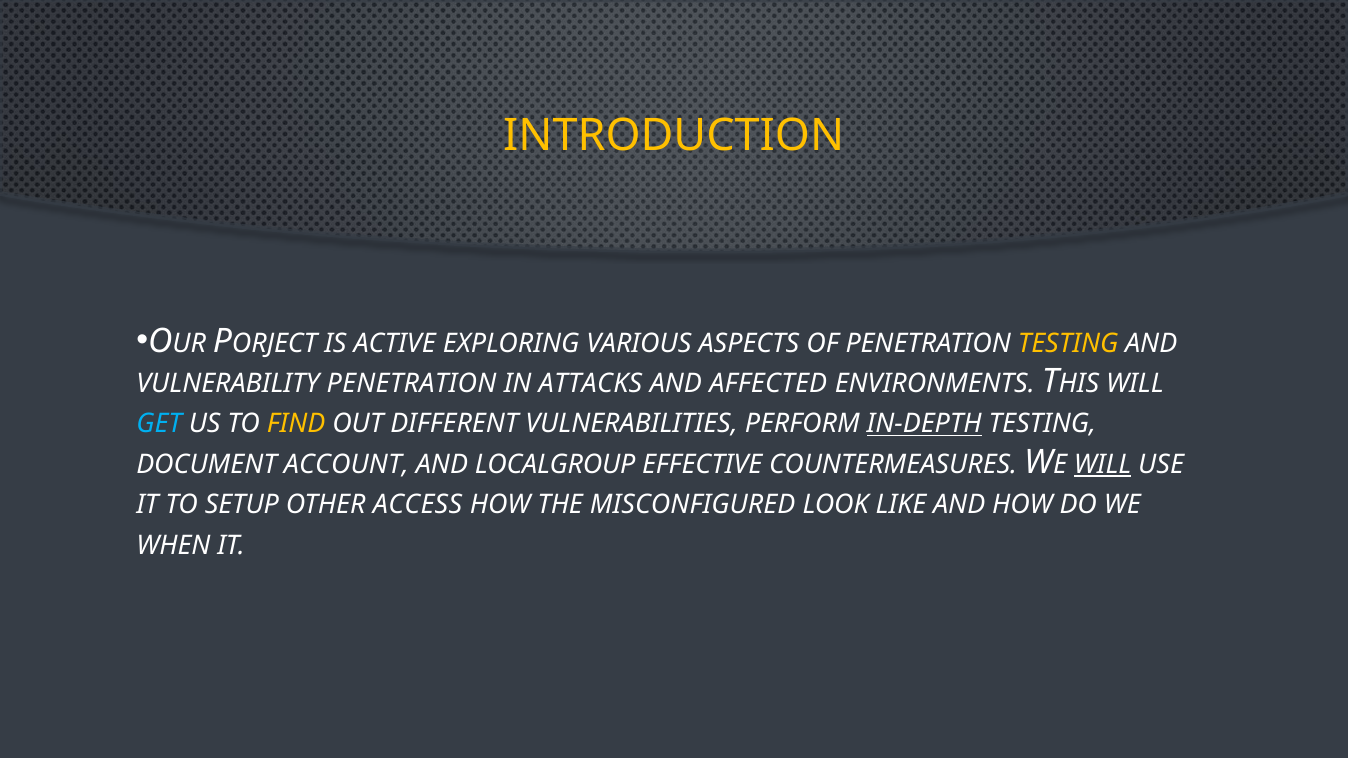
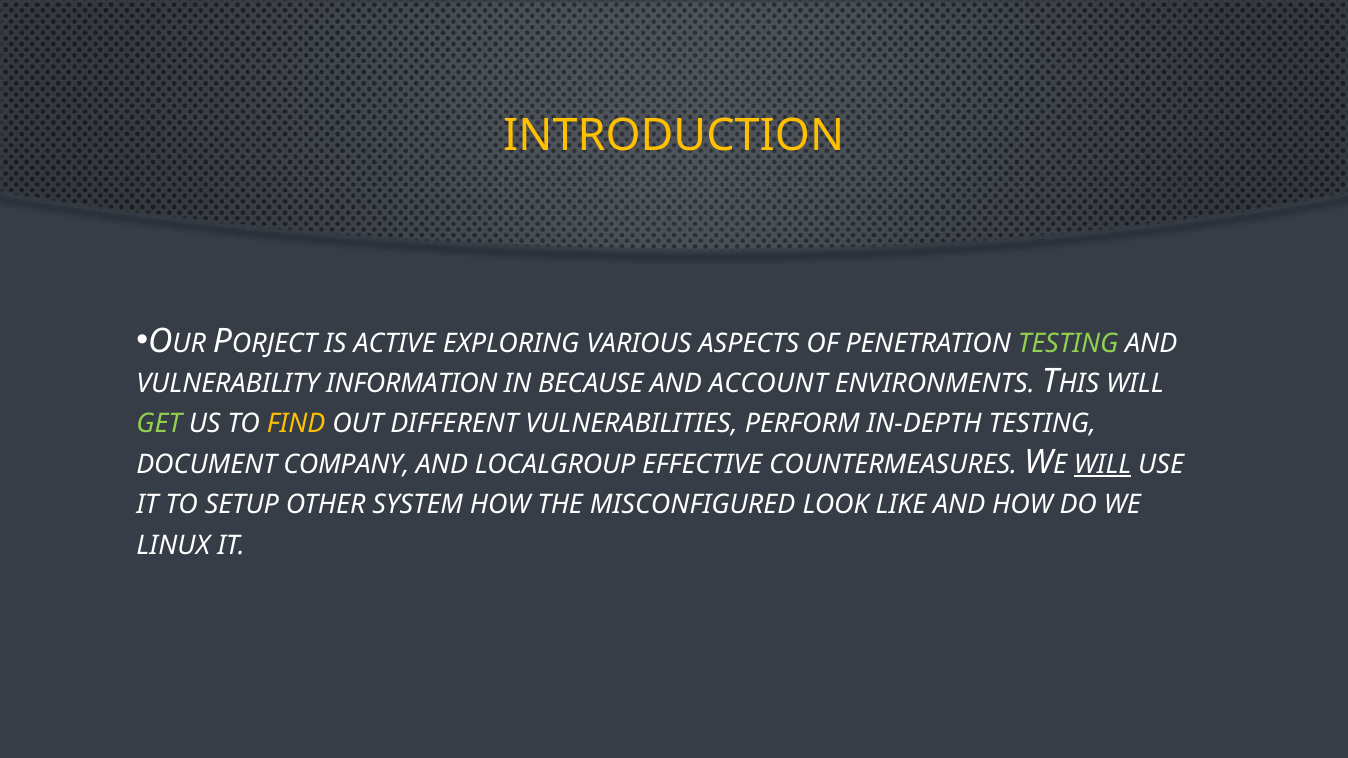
TESTING colour: yellow -> light green (1068, 343)
VULNERABILITY PENETRATION: PENETRATION -> INFORMATION (412, 384)
ATTACKS: ATTACKS -> BECAUSE (591, 384)
AFFECTED: AFFECTED -> ACCOUNT (768, 384)
GET colour: light blue -> light green (159, 424)
IN-DEPTH underline: present -> none (924, 424)
ACCOUNT: ACCOUNT -> COMPANY (346, 465)
ACCESS: ACCESS -> SYSTEM (418, 505)
WHEN: WHEN -> LINUX (173, 545)
